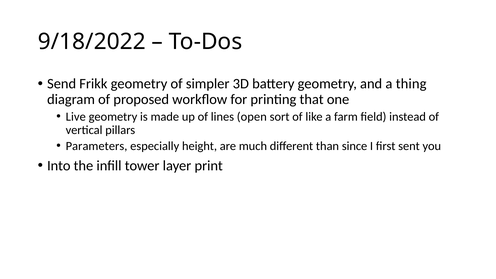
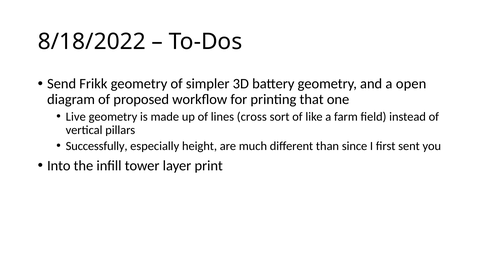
9/18/2022: 9/18/2022 -> 8/18/2022 (92, 42)
thing: thing -> open (411, 84)
open: open -> cross (252, 117)
Parameters: Parameters -> Successfully (97, 146)
